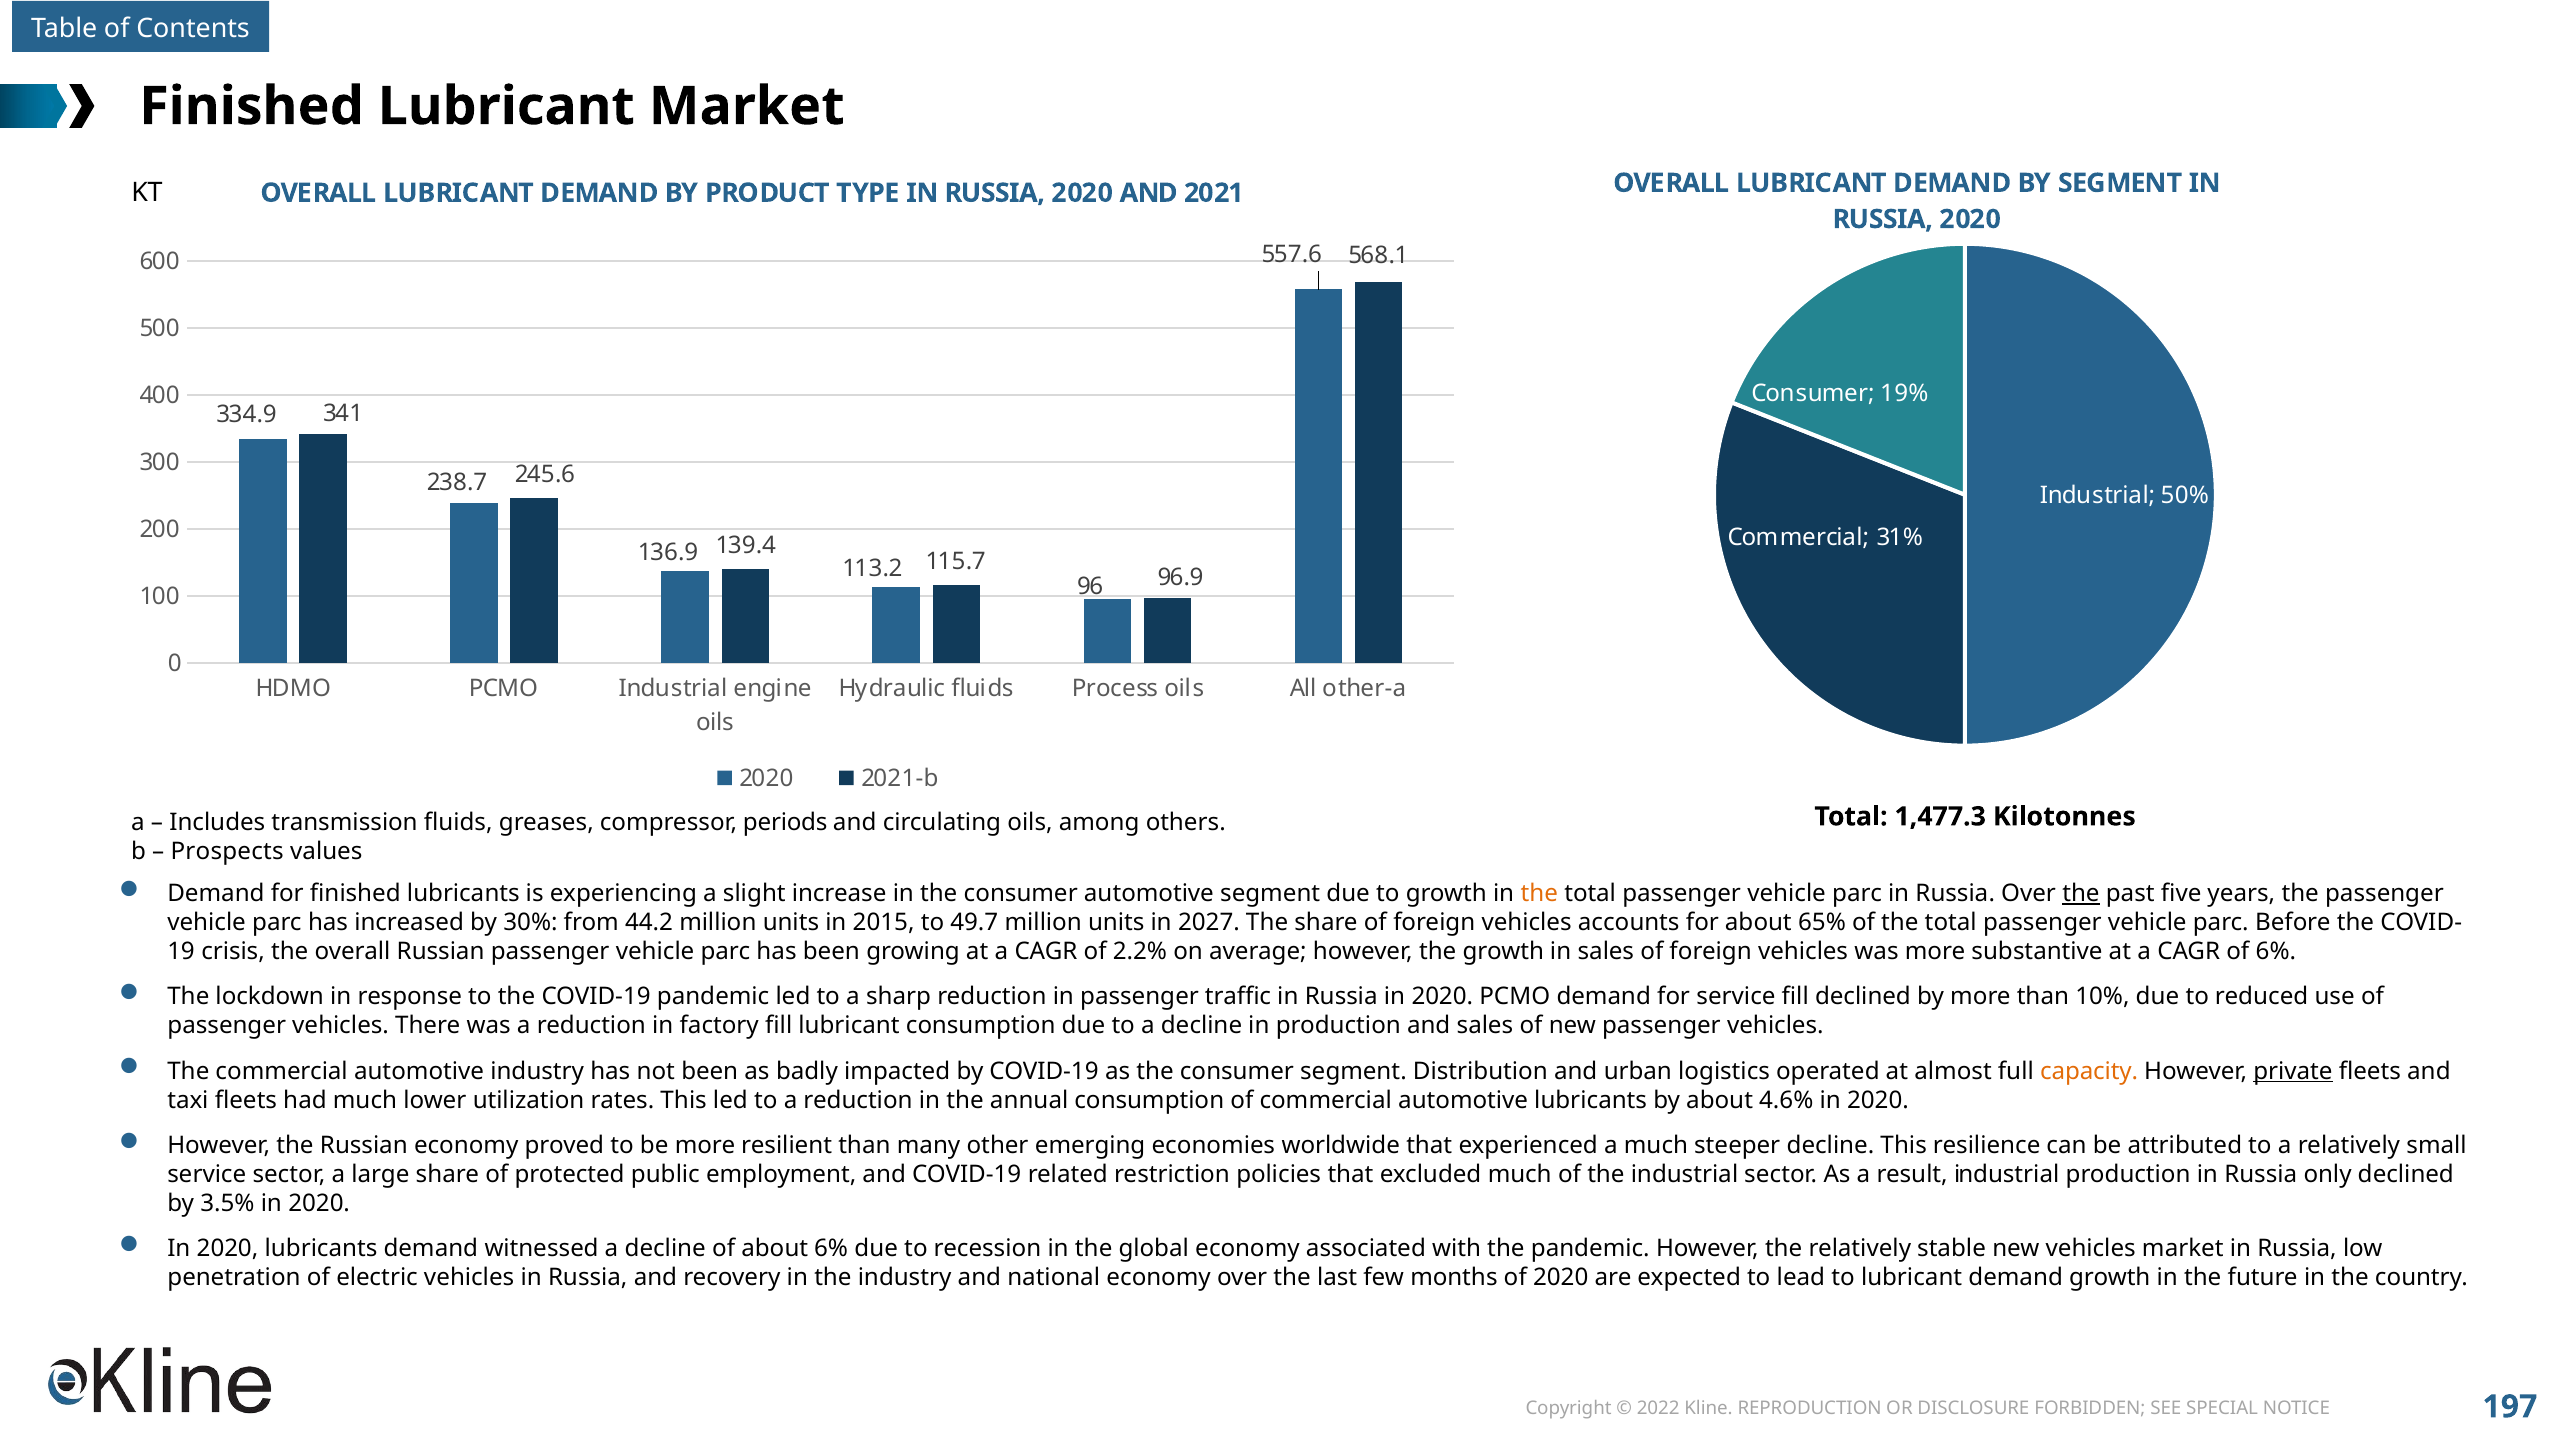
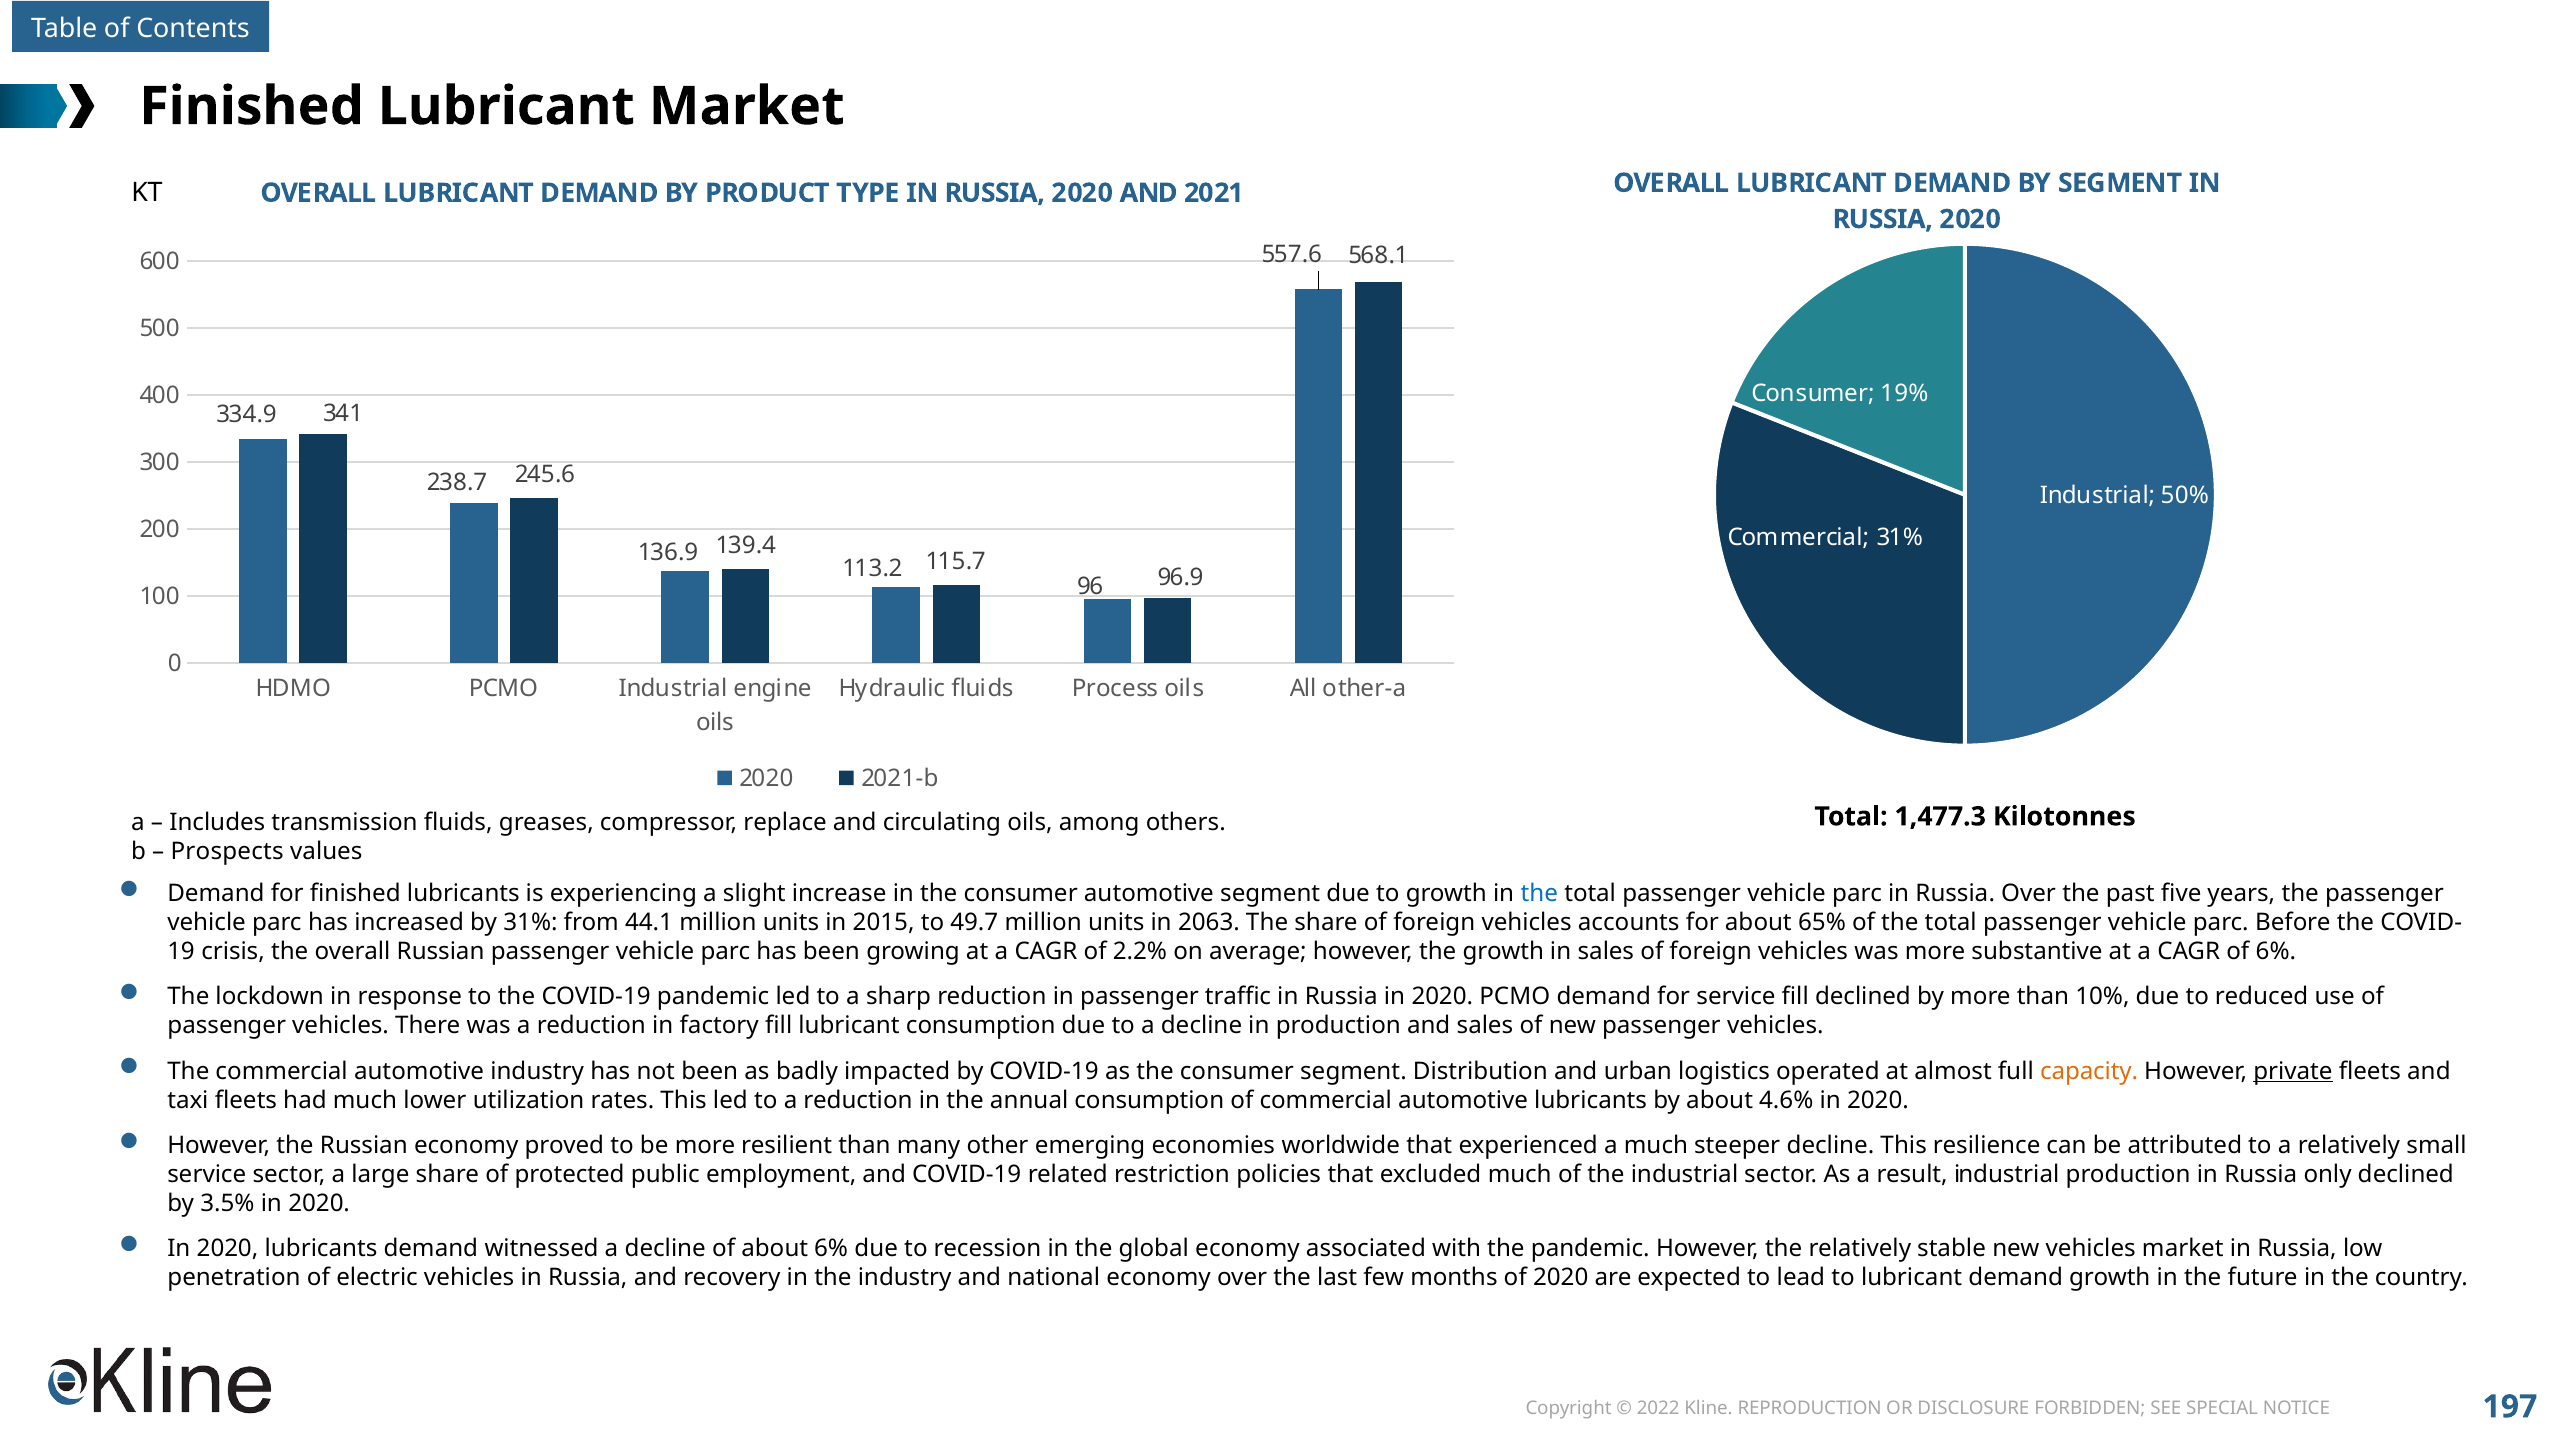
periods: periods -> replace (785, 823)
the colour: orange -> blue (1539, 894)
the underline: present -> none (2081, 894)
by 30%: 30% -> 31% (530, 923)
44.2: 44.2 -> 44.1 (649, 923)
2027: 2027 -> 2063 (1209, 923)
